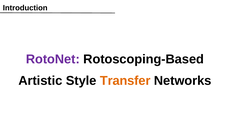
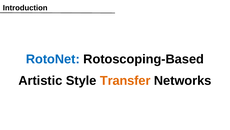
RotoNet colour: purple -> blue (53, 59)
